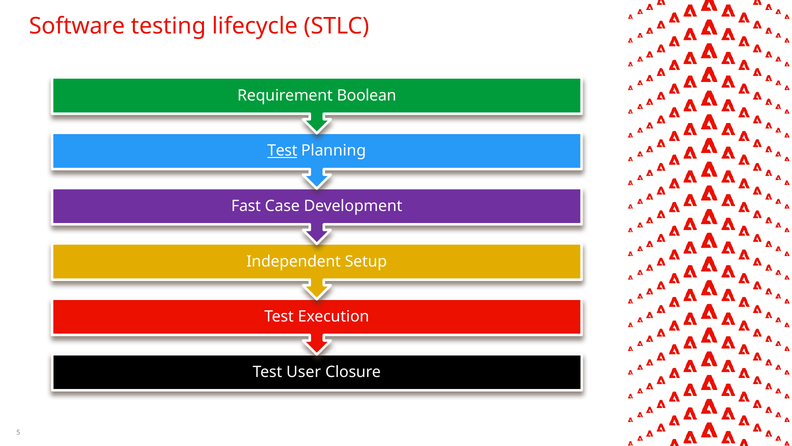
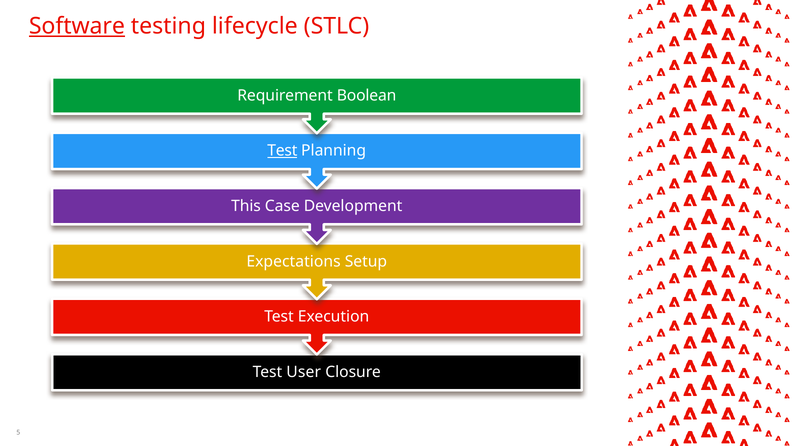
Software underline: none -> present (77, 26)
Fast: Fast -> This (246, 206)
Independent: Independent -> Expectations (294, 261)
